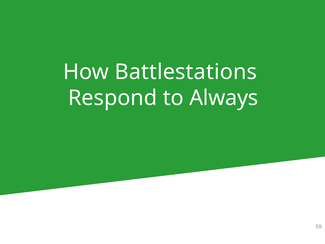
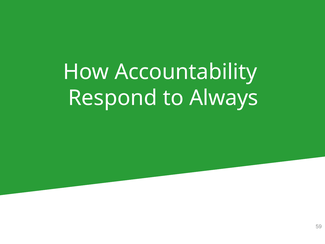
Battlestations: Battlestations -> Accountability (186, 72)
